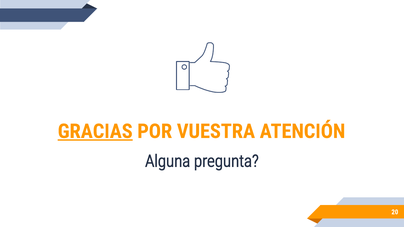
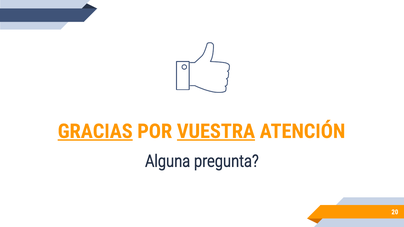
VUESTRA underline: none -> present (216, 131)
